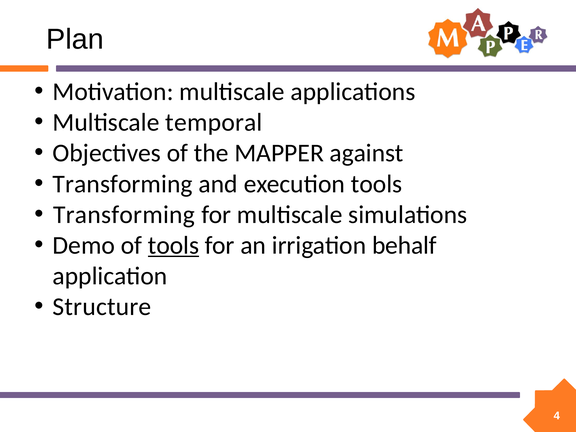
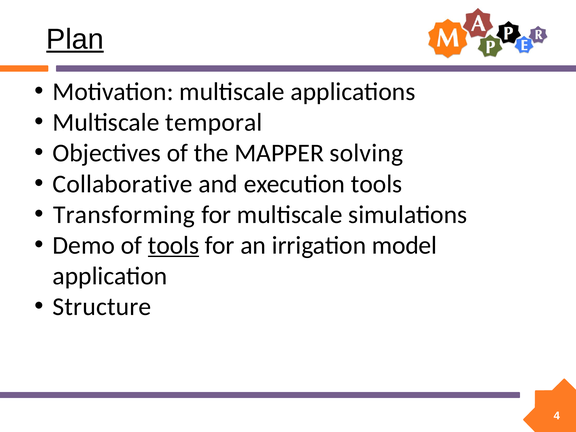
Plan underline: none -> present (75, 39)
against: against -> solving (366, 153)
Transforming: Transforming -> Collaborative (123, 184)
behalf: behalf -> model (404, 245)
